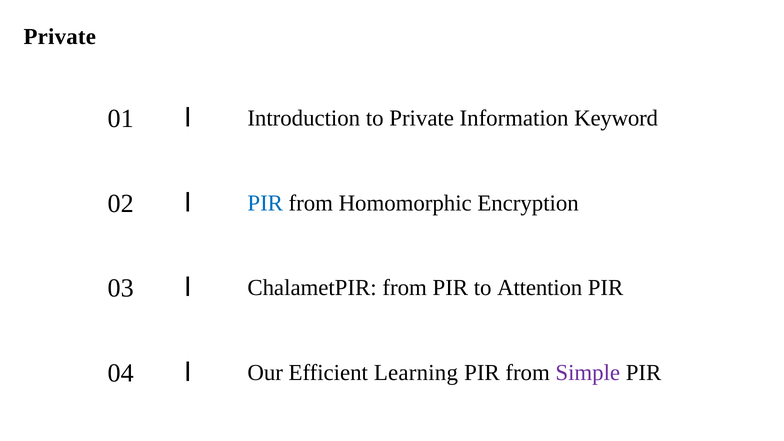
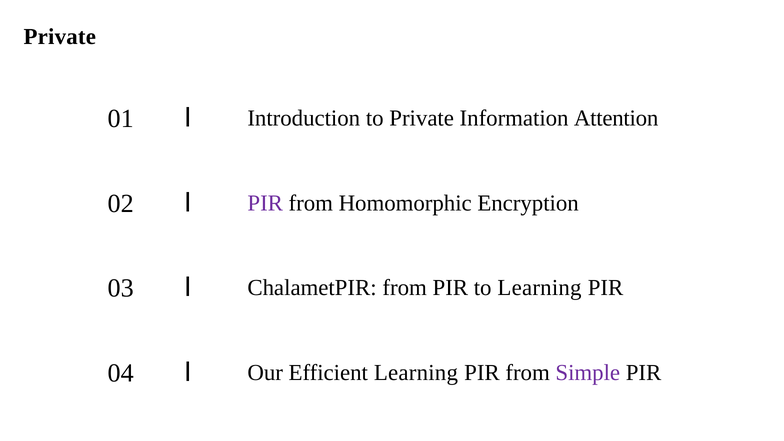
Keyword: Keyword -> Attention (616, 118)
PIR colour: blue -> purple (265, 203)
to Attention: Attention -> Learning (540, 288)
